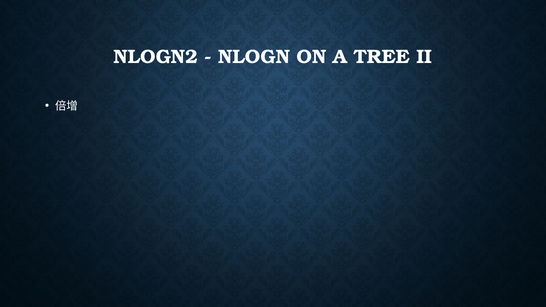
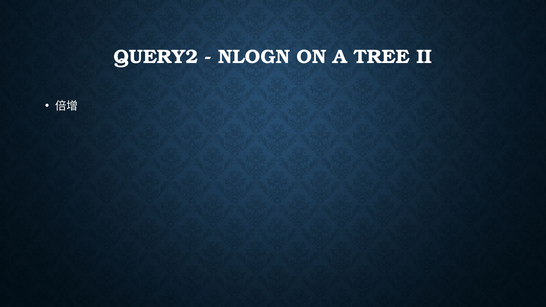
NLOGN2: NLOGN2 -> QUERY2 (156, 57)
